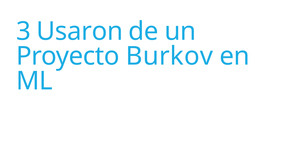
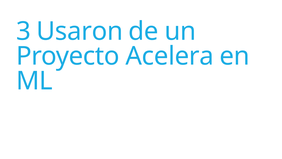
Burkov: Burkov -> Acelera (170, 56)
